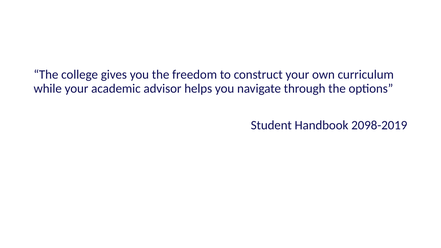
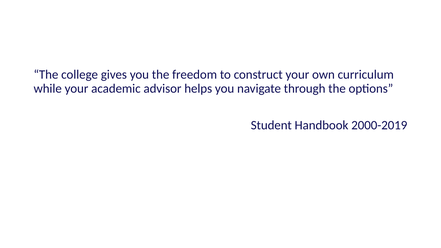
2098-2019: 2098-2019 -> 2000-2019 (379, 125)
